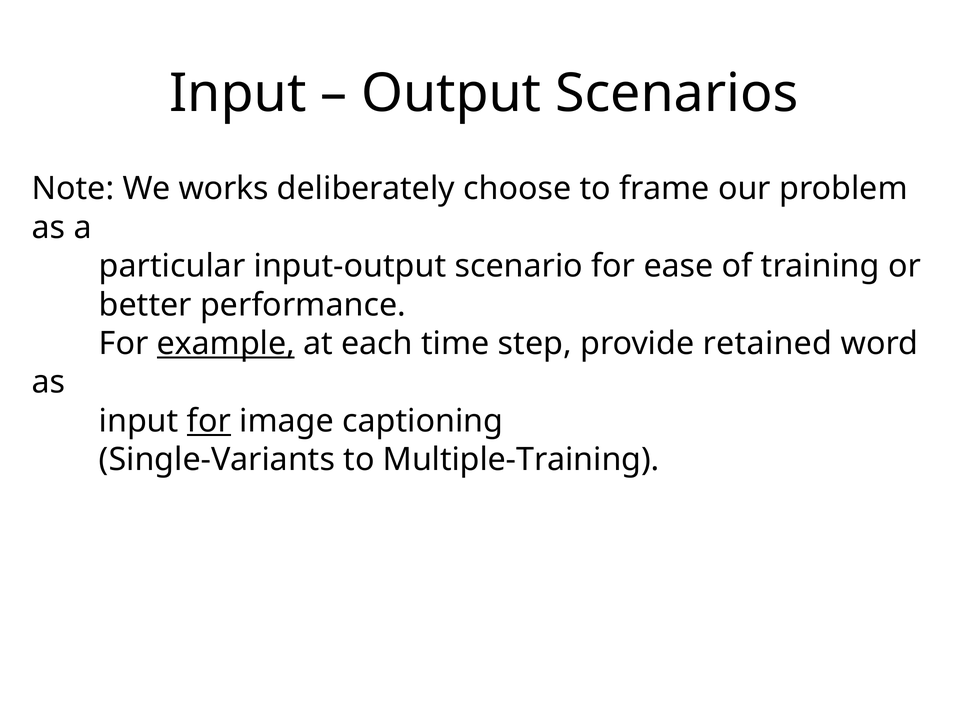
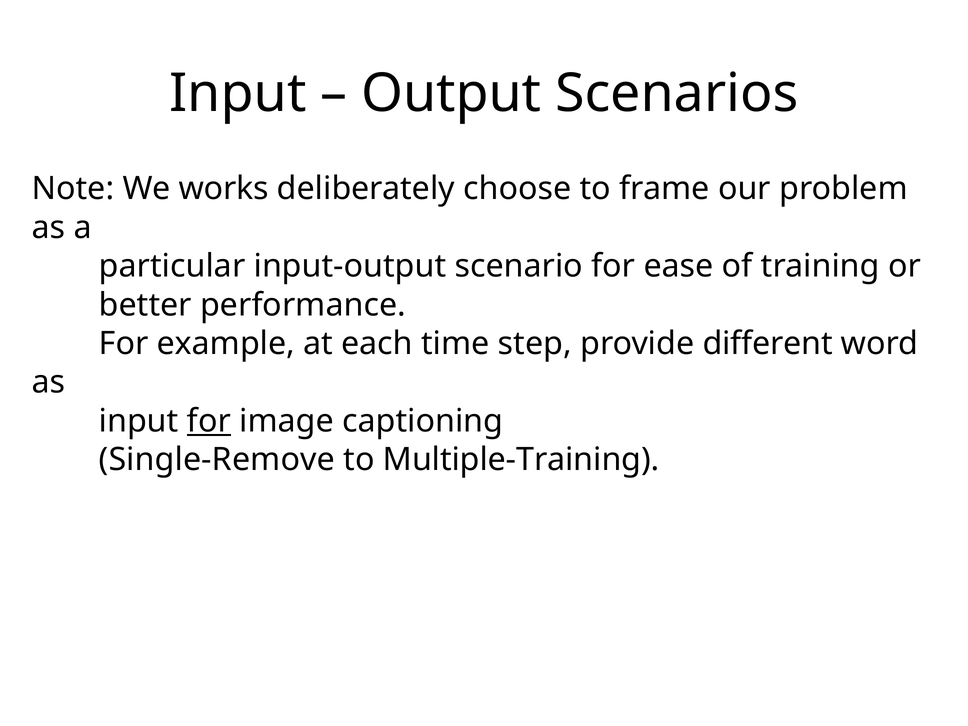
example underline: present -> none (226, 344)
retained: retained -> different (768, 344)
Single-Variants: Single-Variants -> Single-Remove (217, 460)
